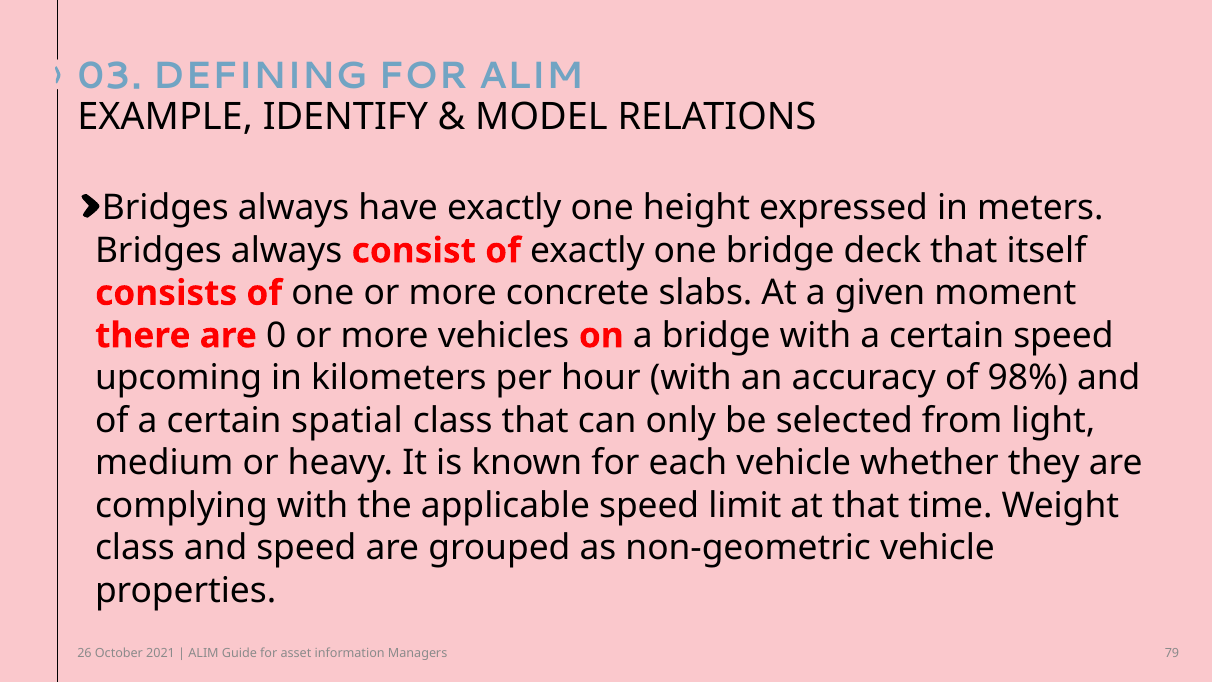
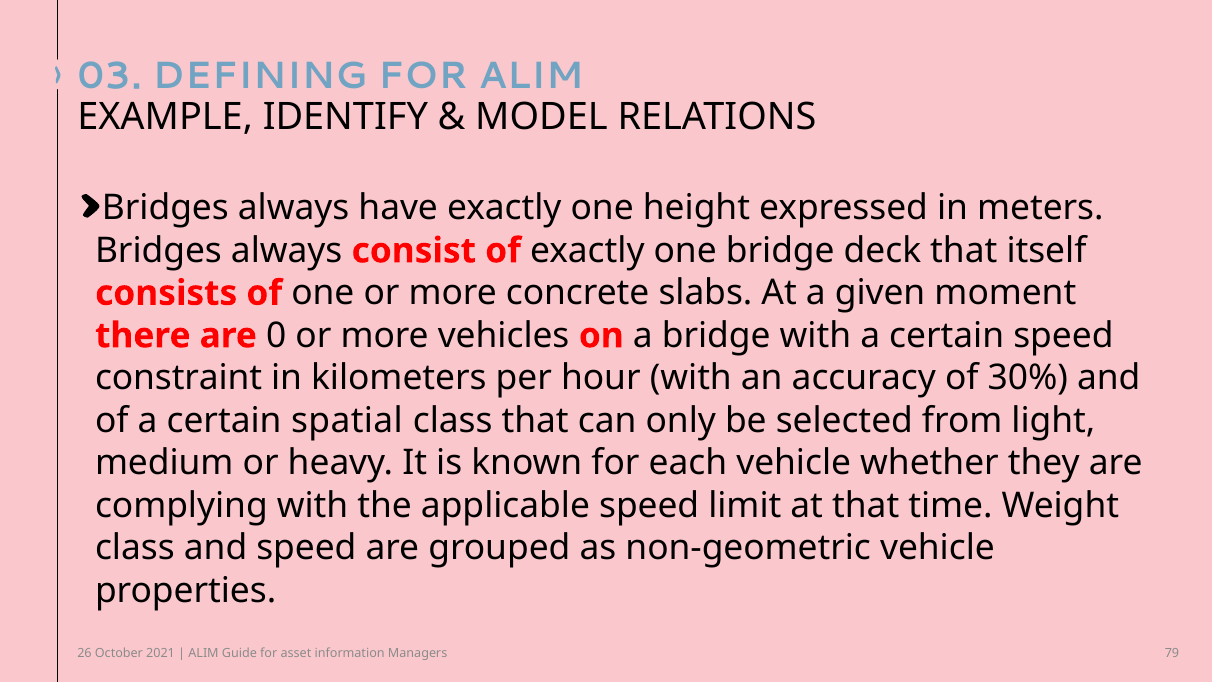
upcoming: upcoming -> constraint (179, 378)
98%: 98% -> 30% (1028, 378)
